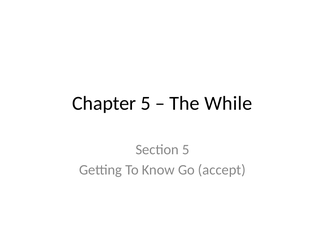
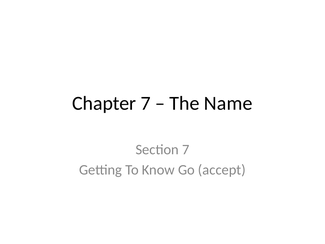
Chapter 5: 5 -> 7 (146, 103)
While: While -> Name (228, 103)
Section 5: 5 -> 7 (186, 149)
